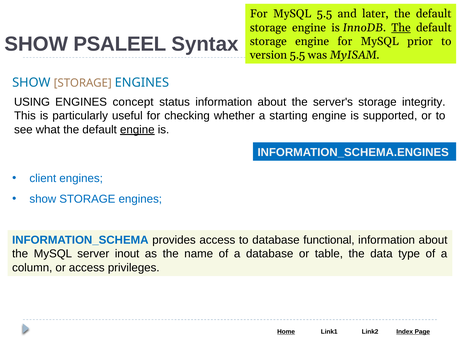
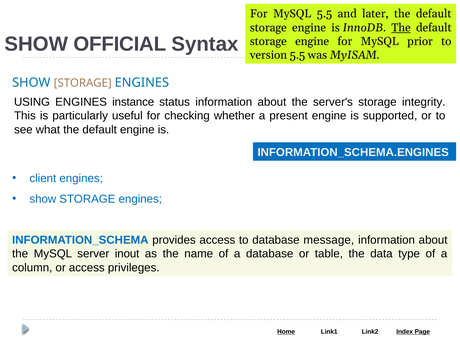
PSALEEL: PSALEEL -> OFFICIAL (120, 44)
concept: concept -> instance (133, 102)
starting: starting -> present (289, 116)
engine underline: present -> none (137, 130)
functional: functional -> message (329, 240)
